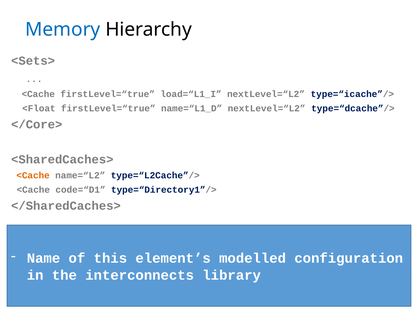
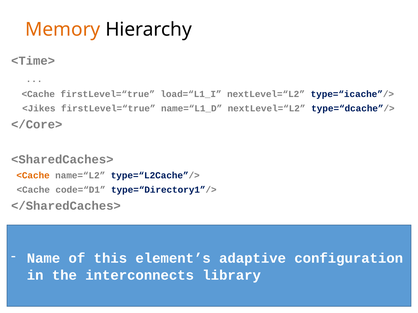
Memory colour: blue -> orange (63, 29)
<Sets>: <Sets> -> <Time> (33, 61)
<Float: <Float -> <Jikes (39, 109)
modelled: modelled -> adaptive (253, 259)
